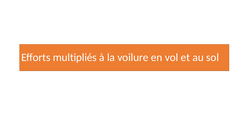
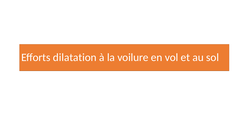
multipliés: multipliés -> dilatation (75, 57)
